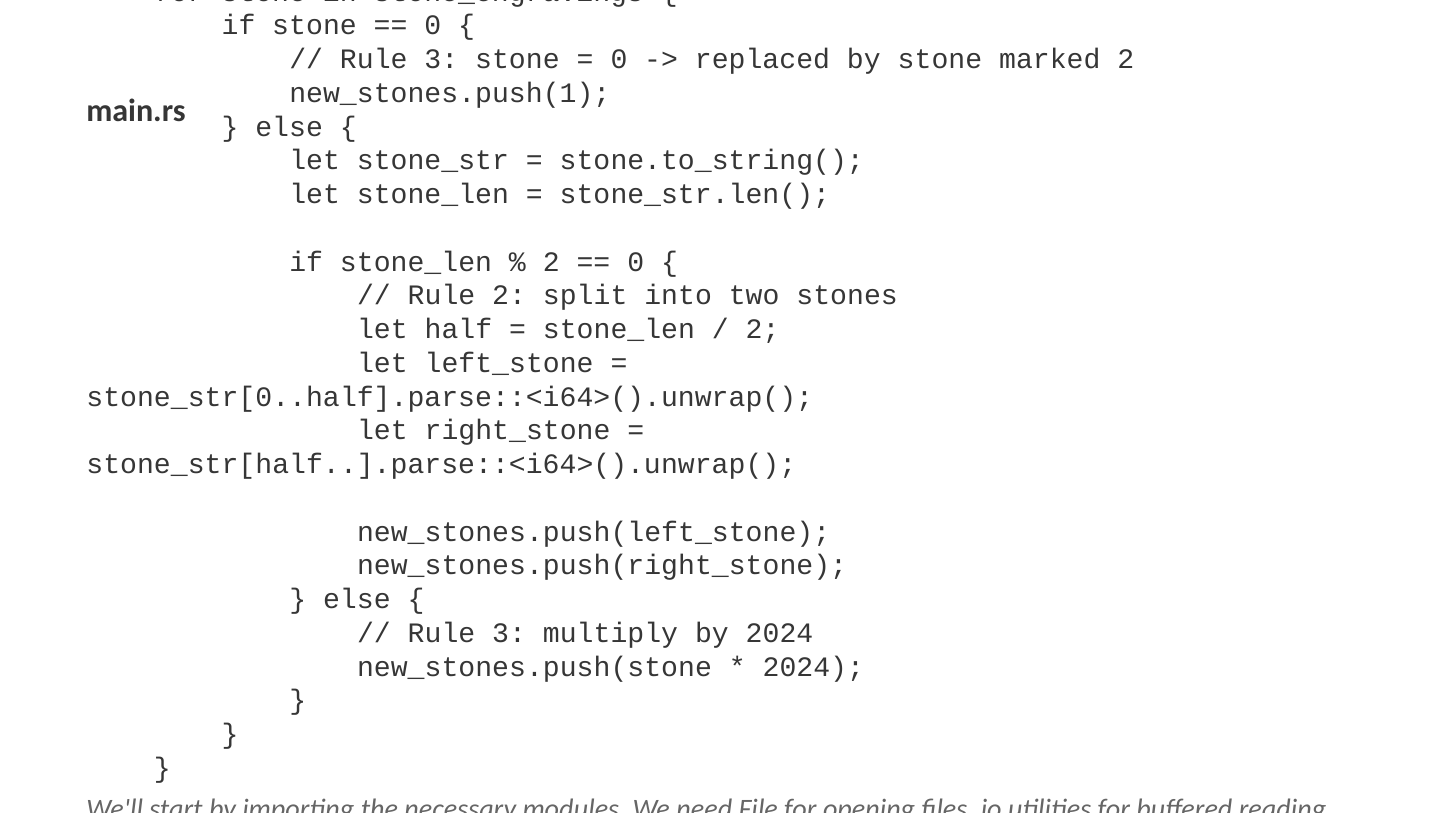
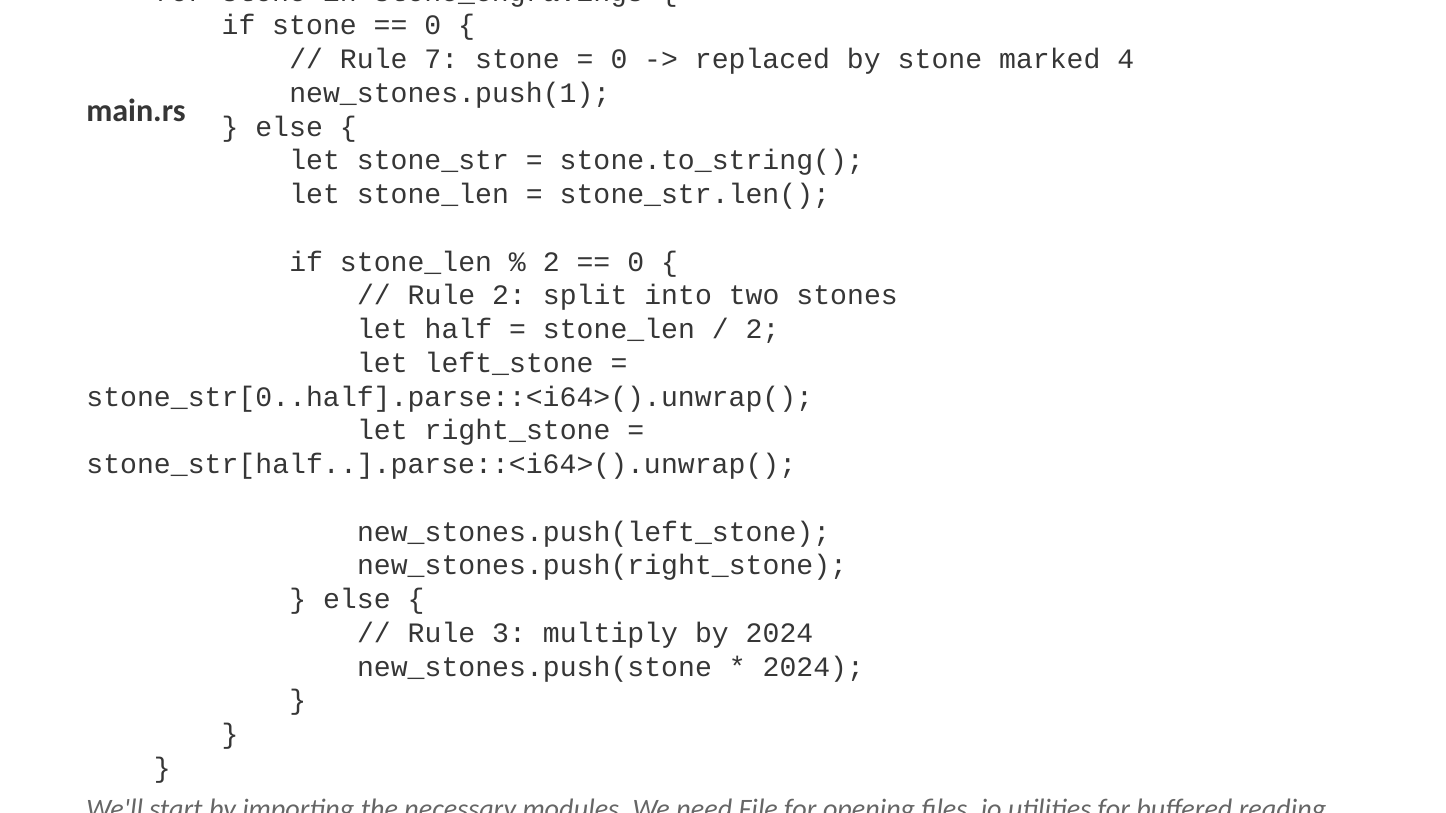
3: 3 -> 7 (441, 59)
marked 2: 2 -> 4 (1126, 59)
